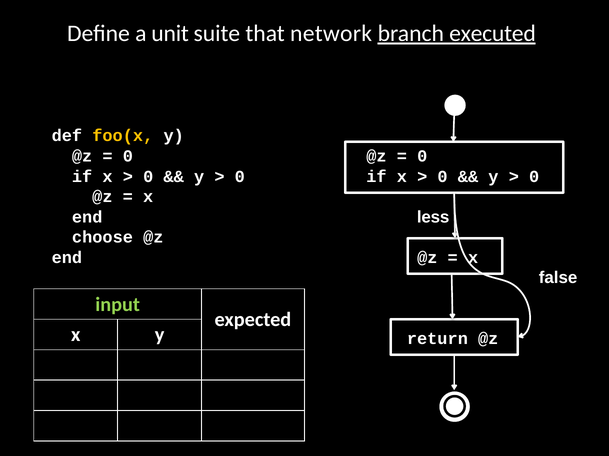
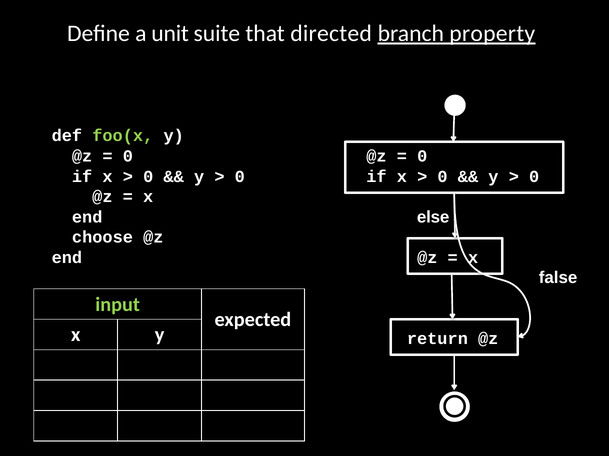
network: network -> directed (331, 33)
executed: executed -> property (492, 33)
foo(x colour: yellow -> light green (123, 136)
less: less -> else (433, 217)
